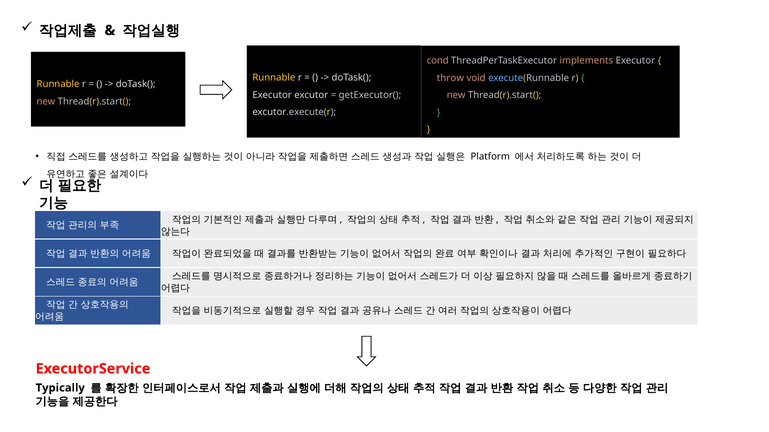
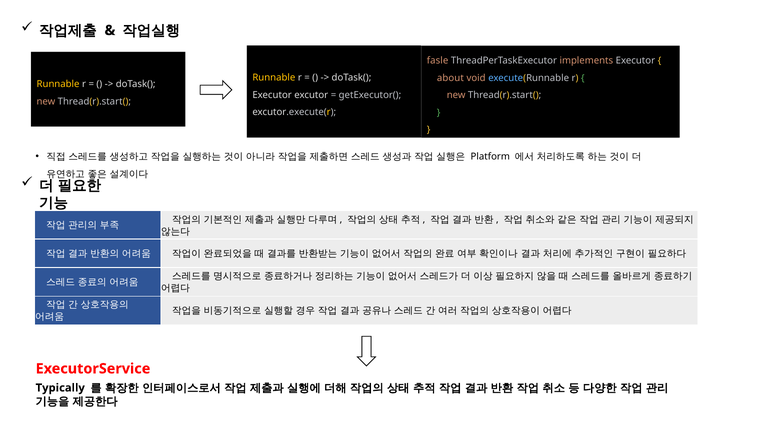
cond: cond -> fasle (438, 61)
throw: throw -> about (450, 78)
